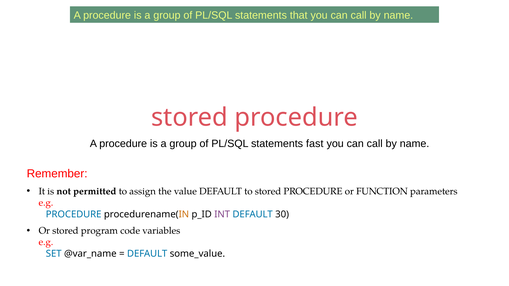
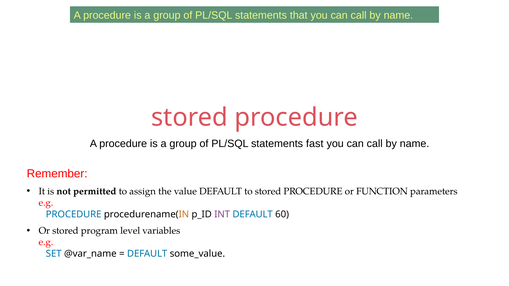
30: 30 -> 60 (282, 214)
code: code -> level (130, 231)
